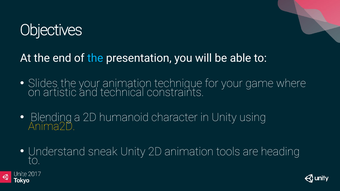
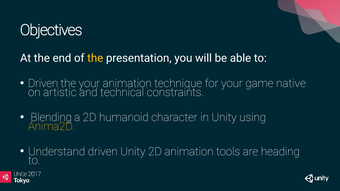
the colour: light blue -> yellow (95, 58)
Slides: Slides -> Driven (43, 84)
where: where -> native (291, 84)
Understand sneak: sneak -> driven (103, 152)
